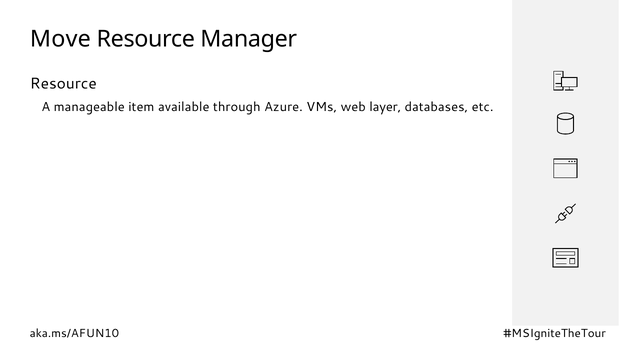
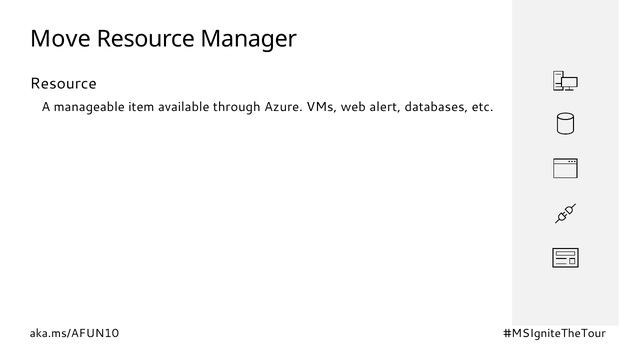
layer: layer -> alert (385, 107)
